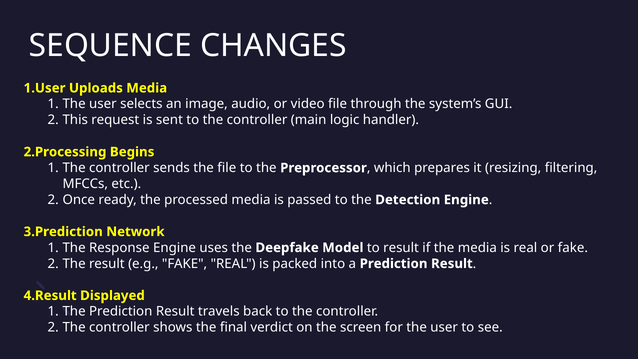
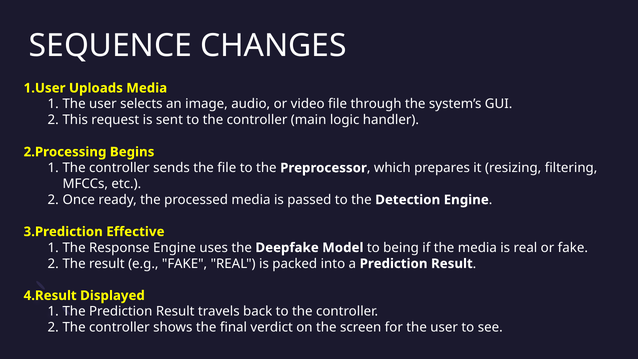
Network: Network -> Effective (135, 232)
to result: result -> being (401, 248)
